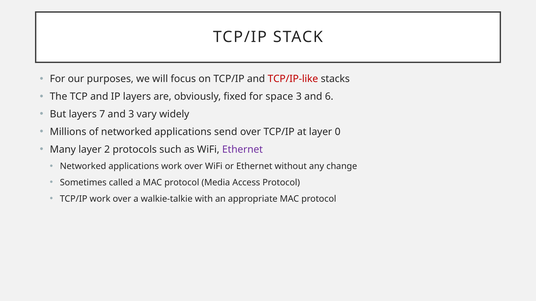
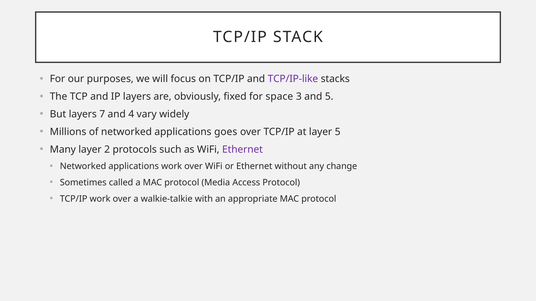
TCP/IP-like colour: red -> purple (293, 79)
and 6: 6 -> 5 (329, 97)
and 3: 3 -> 4 (131, 114)
send: send -> goes (226, 132)
layer 0: 0 -> 5 (338, 132)
